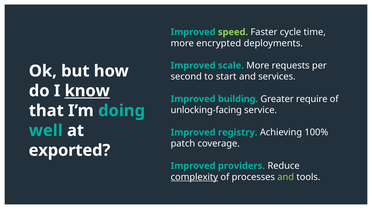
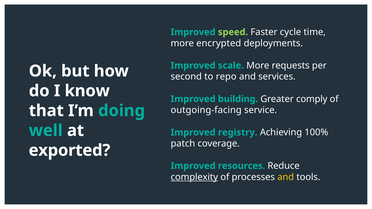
start: start -> repo (226, 77)
know underline: present -> none (87, 91)
require: require -> comply (312, 99)
unlocking-facing: unlocking-facing -> outgoing-facing (206, 110)
providers: providers -> resources (241, 166)
and colour: light green -> yellow (286, 177)
